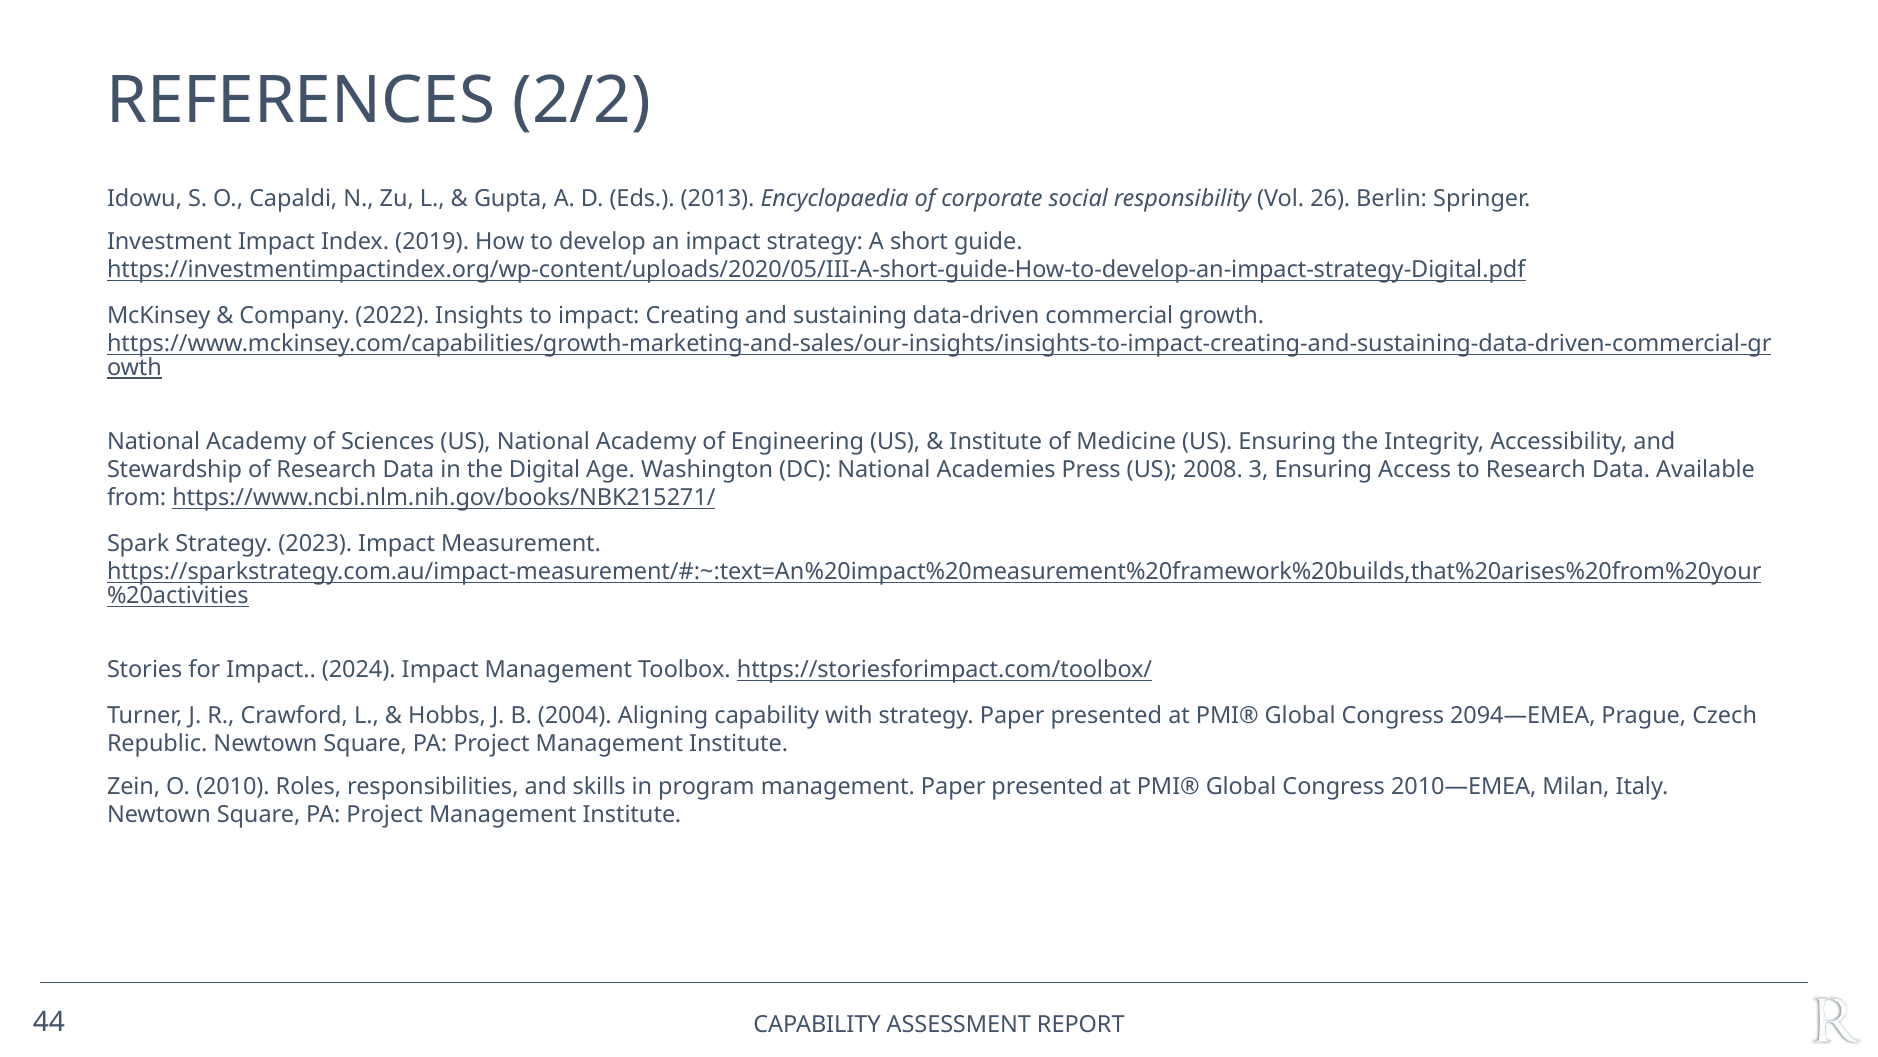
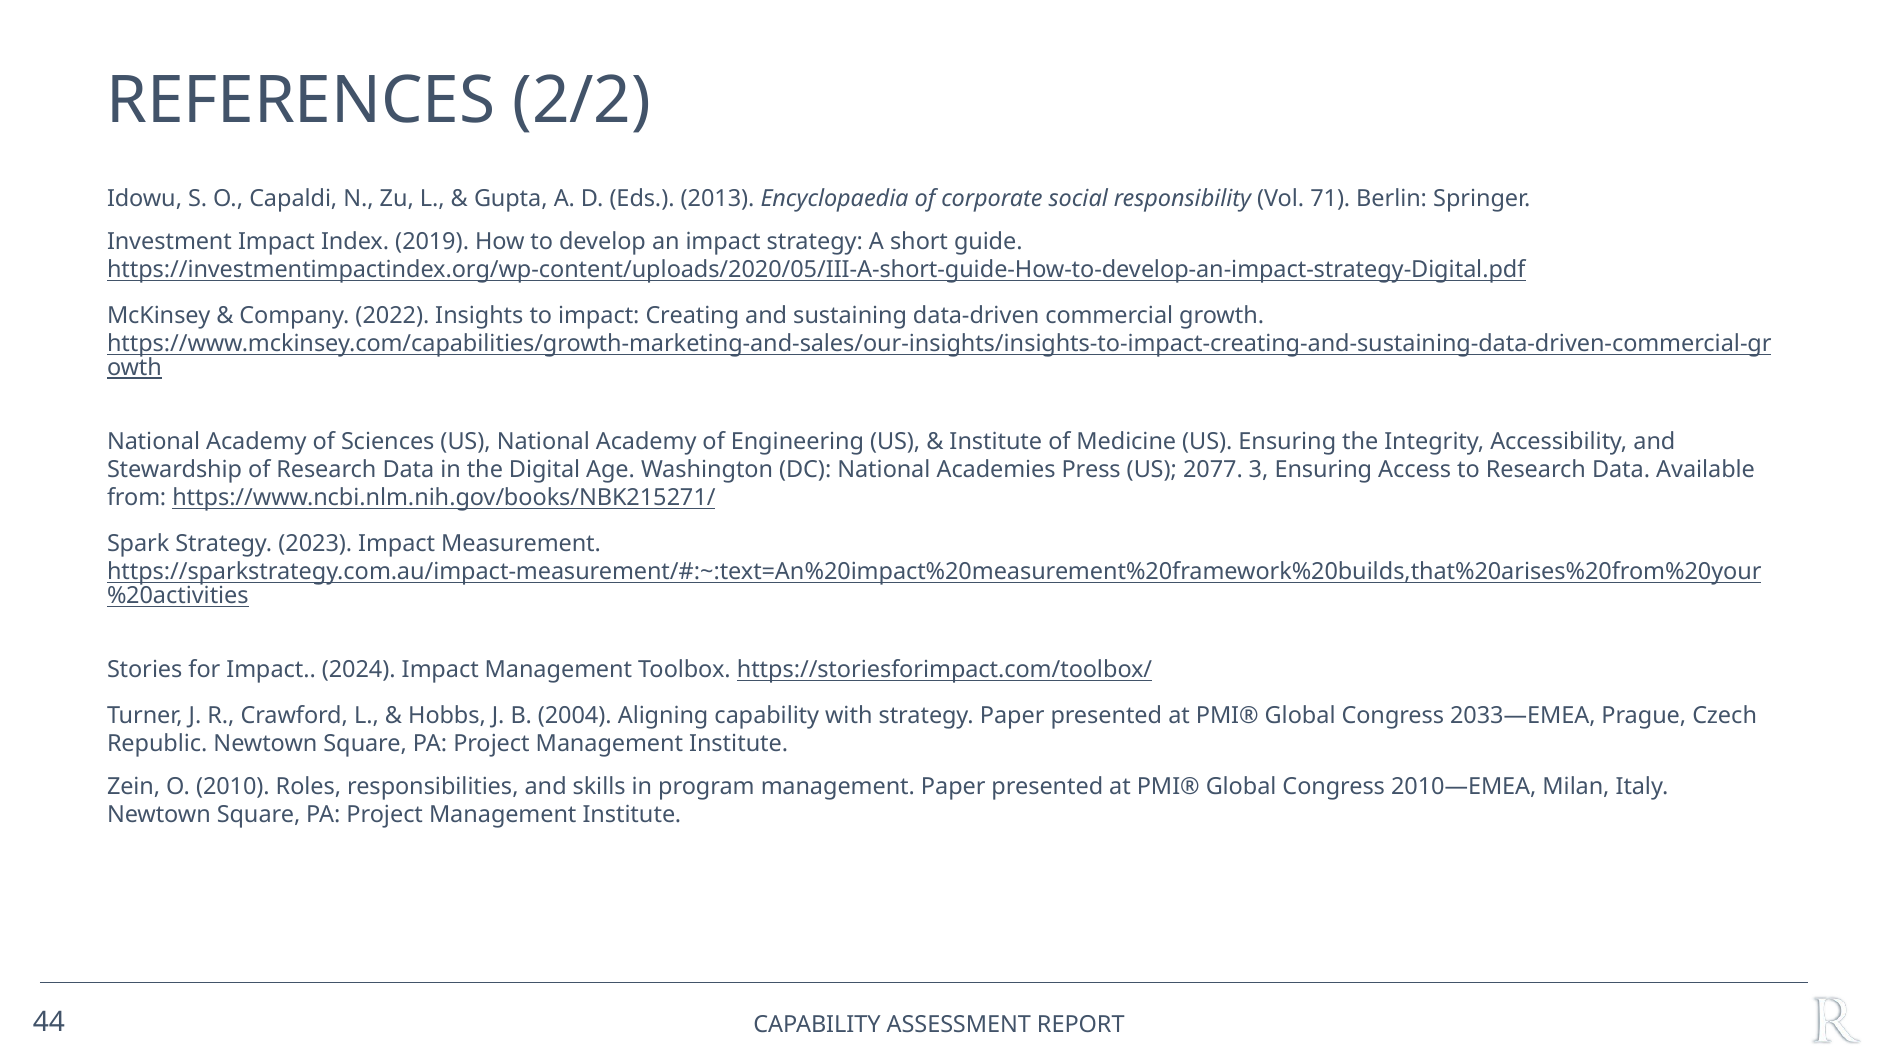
26: 26 -> 71 (1330, 199)
2008: 2008 -> 2077 (1213, 470)
2094—EMEA: 2094—EMEA -> 2033—EMEA (1523, 715)
